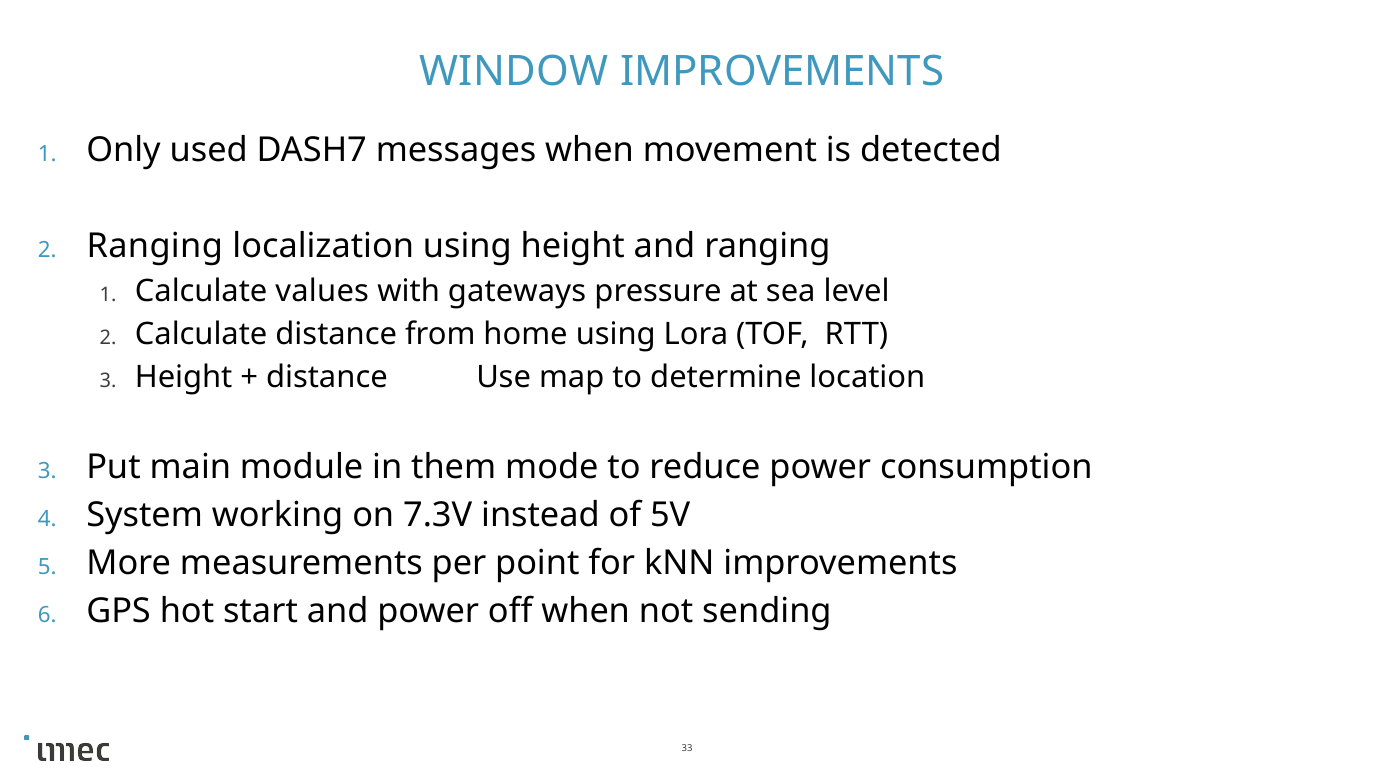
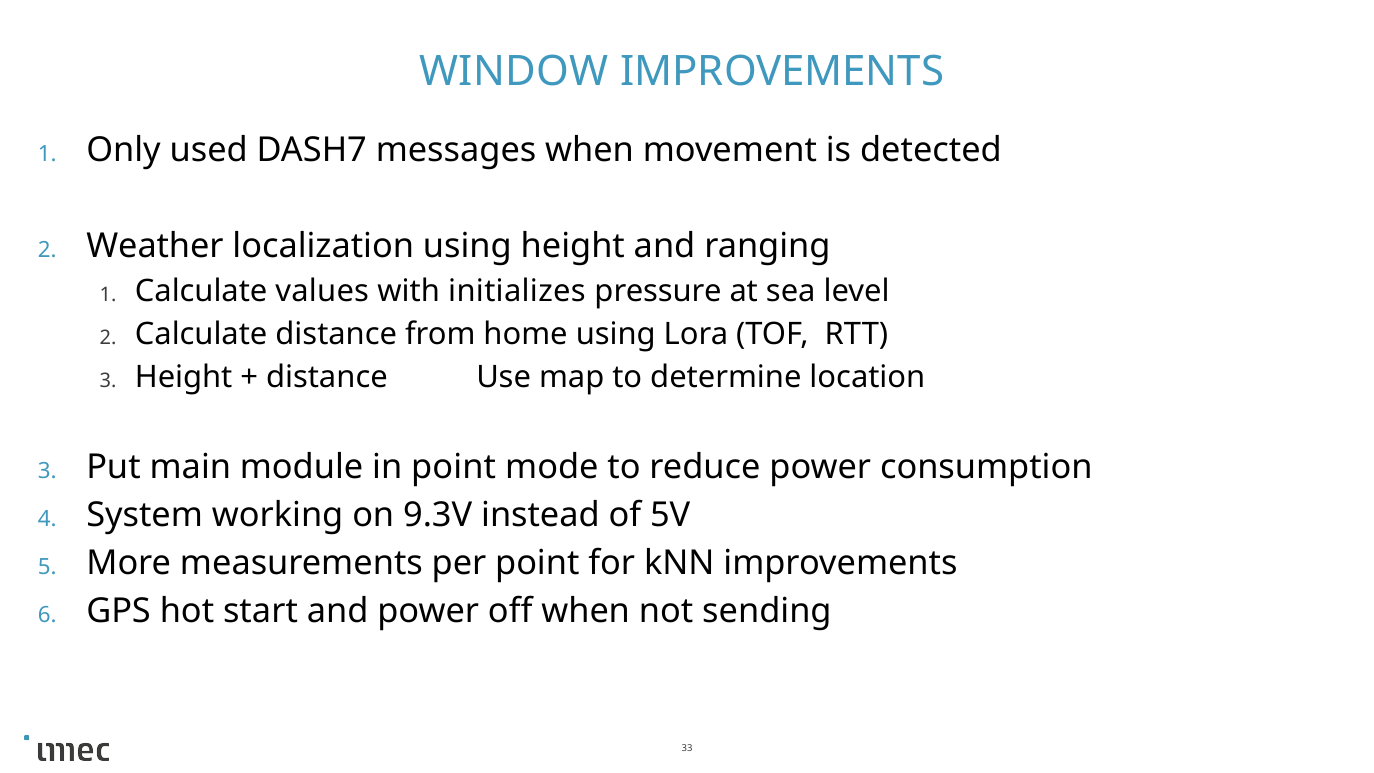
Ranging: Ranging -> Weather (155, 246)
gateways: gateways -> initializes (517, 291)
in them: them -> point (454, 467)
7.3V: 7.3V -> 9.3V (438, 515)
